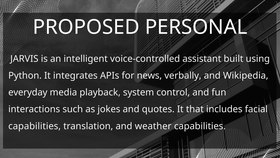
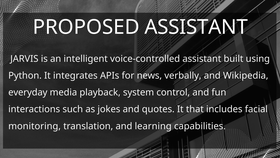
PROPOSED PERSONAL: PERSONAL -> ASSISTANT (196, 27)
capabilities: capabilities -> monitoring (35, 126)
weather: weather -> learning (153, 126)
